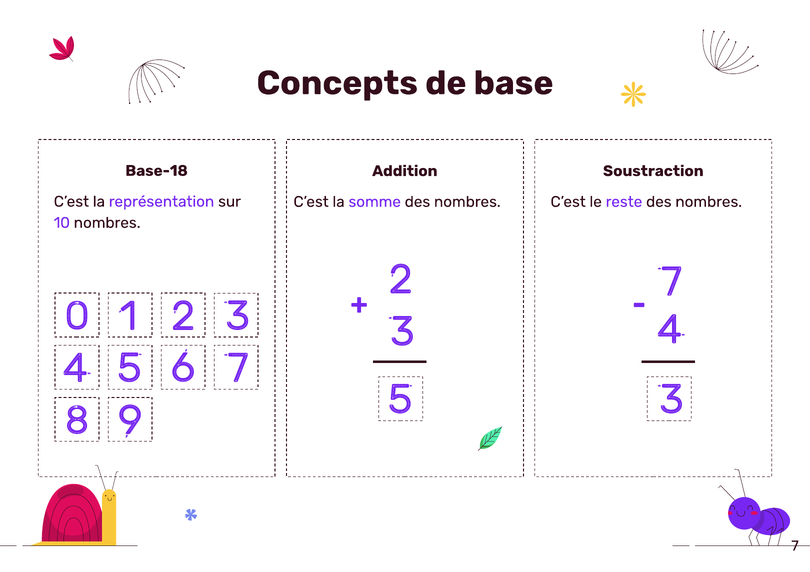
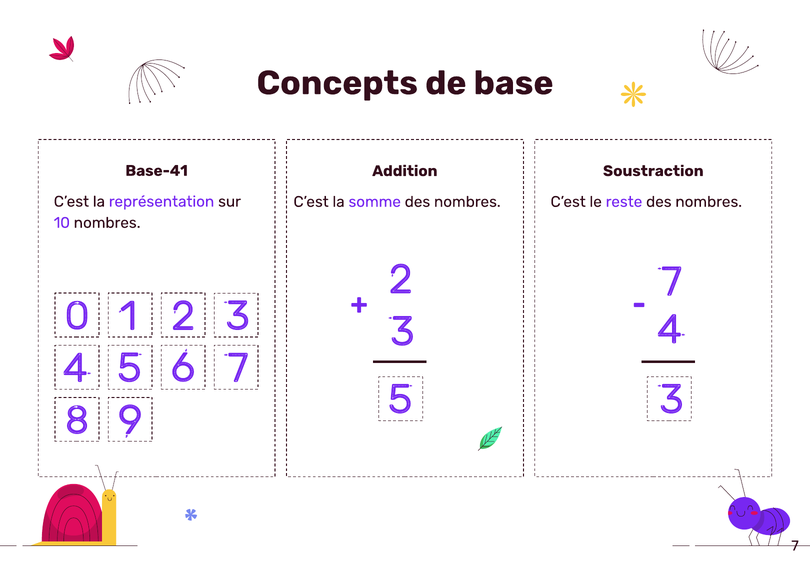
Base-18: Base-18 -> Base-41 (157, 171)
